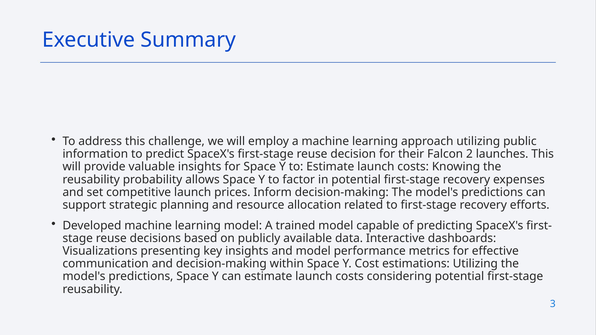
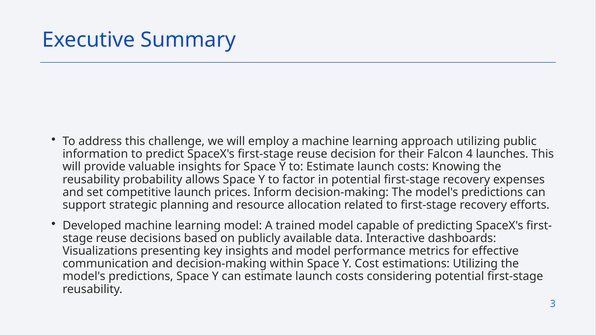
2: 2 -> 4 (469, 154)
